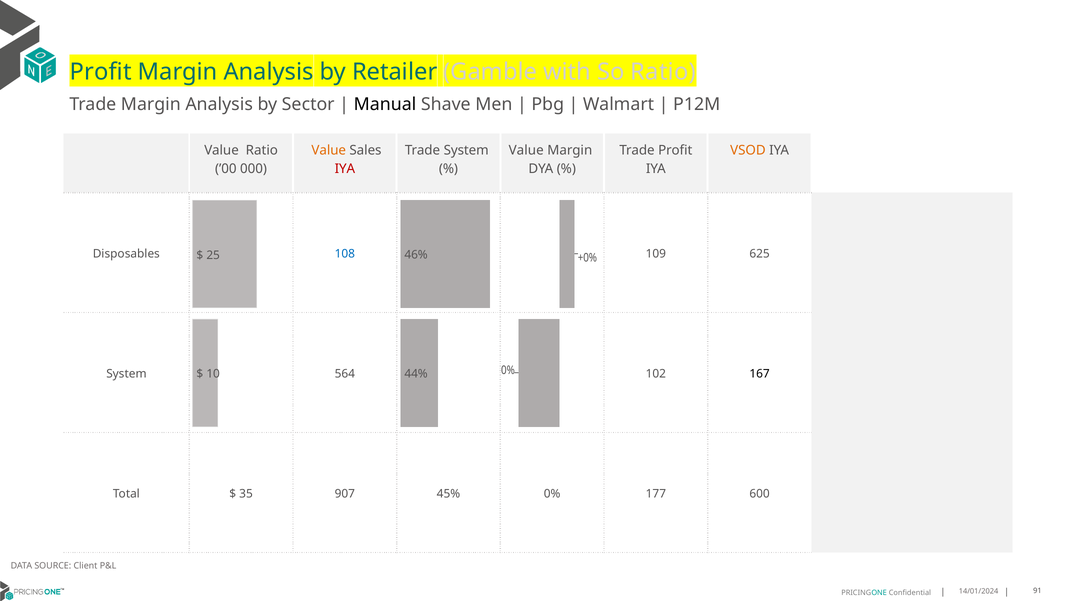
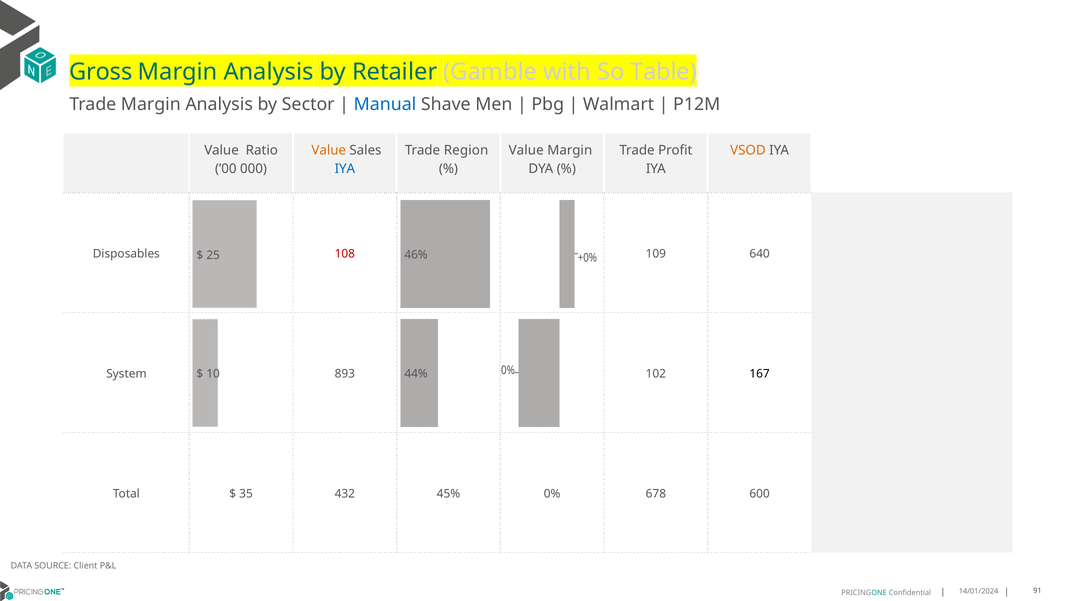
Profit: Profit -> Gross (101, 72)
So Ratio: Ratio -> Table (663, 72)
Manual colour: black -> blue (385, 104)
Trade System: System -> Region (466, 150)
IYA colour: red -> blue (345, 169)
108 colour: blue -> red (345, 254)
625: 625 -> 640 (760, 254)
564: 564 -> 893 (345, 374)
907: 907 -> 432 (345, 493)
177: 177 -> 678 (656, 493)
